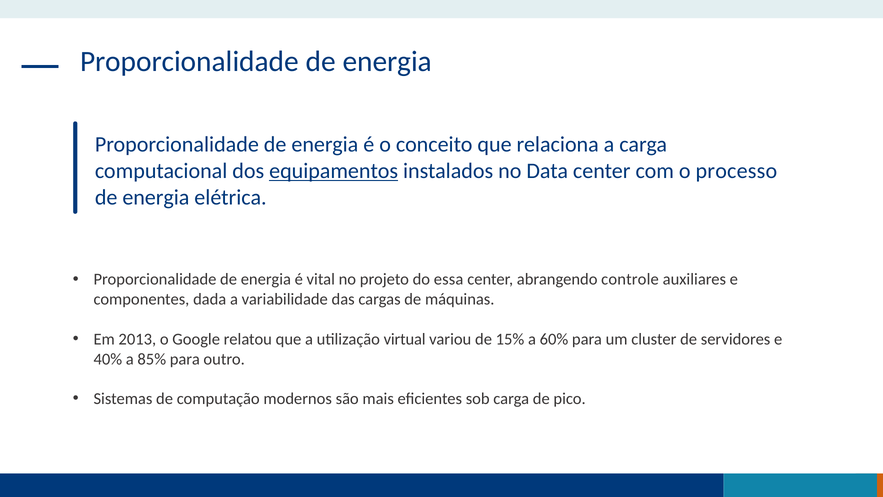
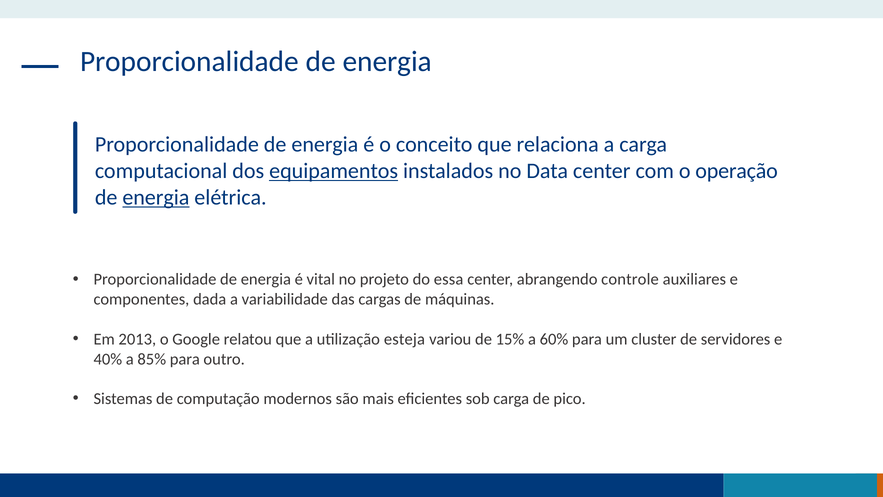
processo: processo -> operação (737, 171)
energia underline: none -> present (156, 197)
virtual: virtual -> esteja (404, 339)
